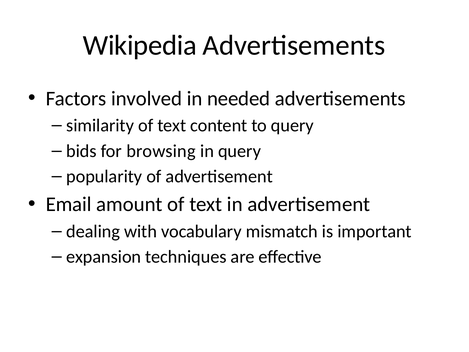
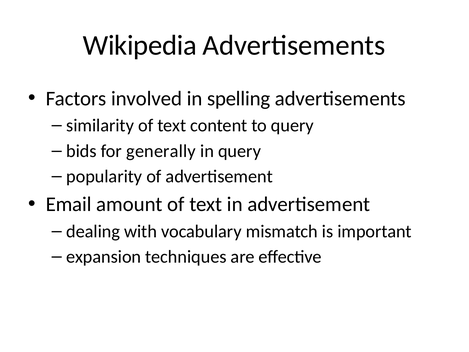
needed: needed -> spelling (239, 98)
browsing: browsing -> generally (161, 151)
